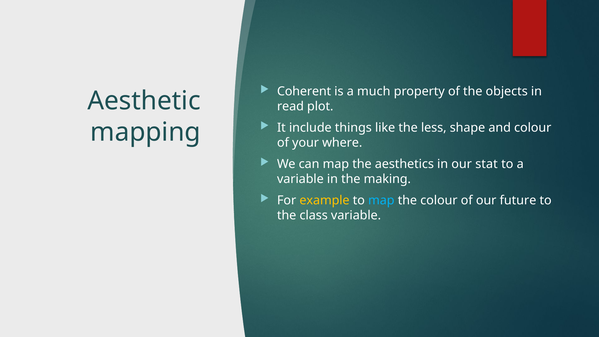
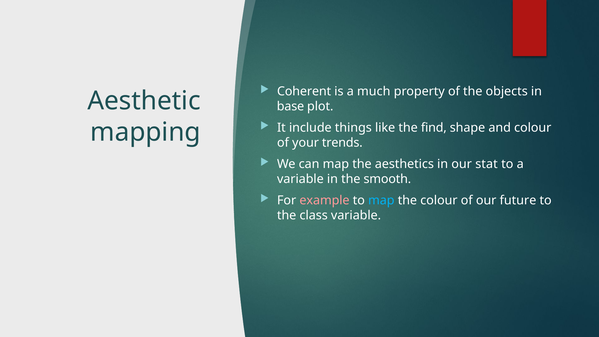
read: read -> base (290, 106)
less: less -> find (434, 128)
where: where -> trends (342, 143)
making: making -> smooth (387, 179)
example colour: yellow -> pink (325, 200)
